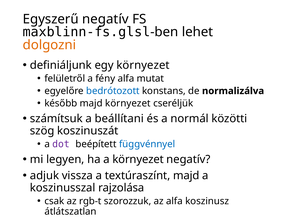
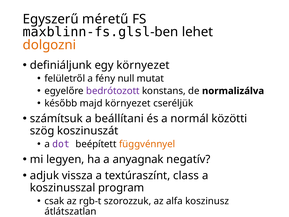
Egyszerű negatív: negatív -> méretű (105, 19)
fény alfa: alfa -> null (126, 78)
bedrótozott colour: blue -> purple (113, 91)
függvénnyel colour: blue -> orange (147, 144)
a környezet: környezet -> anyagnak (138, 159)
textúraszínt majd: majd -> class (186, 175)
rajzolása: rajzolása -> program (121, 188)
